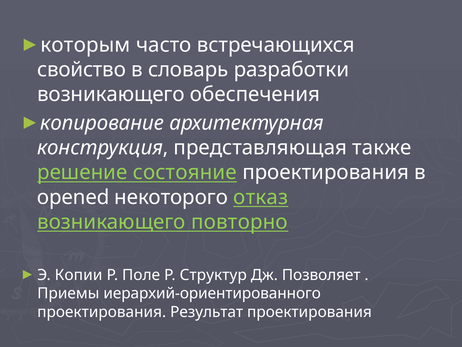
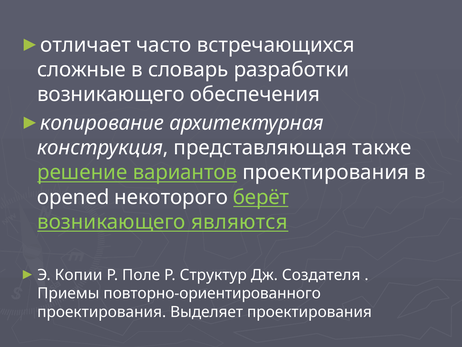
которым: которым -> отличает (86, 45)
свойство: свойство -> сложные (82, 70)
состояние: состояние -> вариантов (185, 172)
отказ: отказ -> берёт (261, 197)
повторно: повторно -> являются (239, 222)
Позволяет: Позволяет -> Создателя (321, 275)
иерархий-ориентированного: иерархий-ориентированного -> повторно-ориентированного (212, 293)
Результат: Результат -> Выделяет (207, 312)
